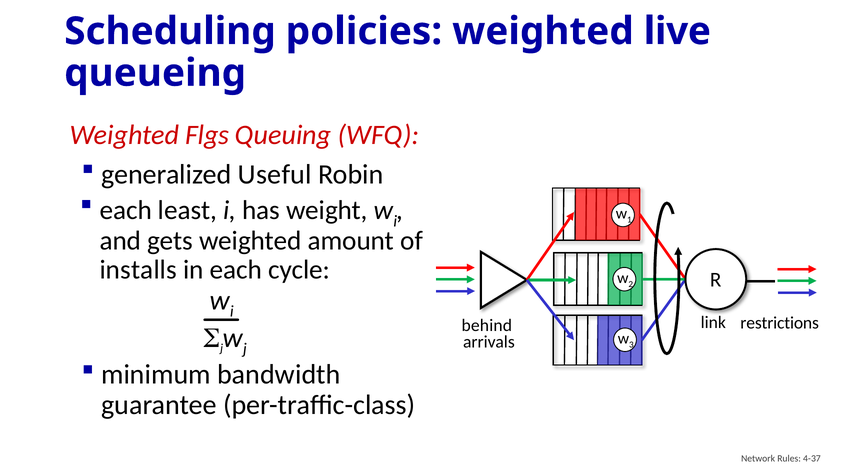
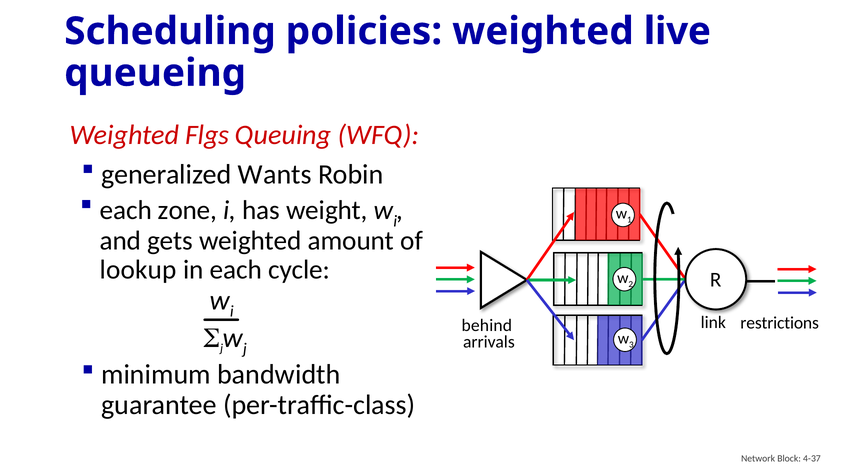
Useful: Useful -> Wants (275, 174)
least: least -> zone (187, 210)
installs: installs -> lookup (138, 270)
Rules: Rules -> Block (789, 459)
